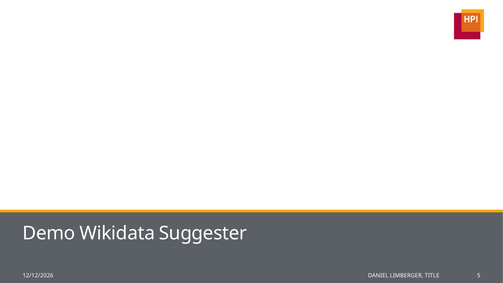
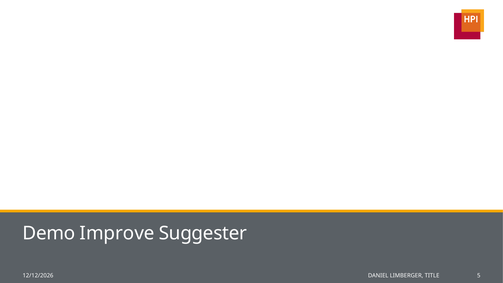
Wikidata: Wikidata -> Improve (117, 233)
